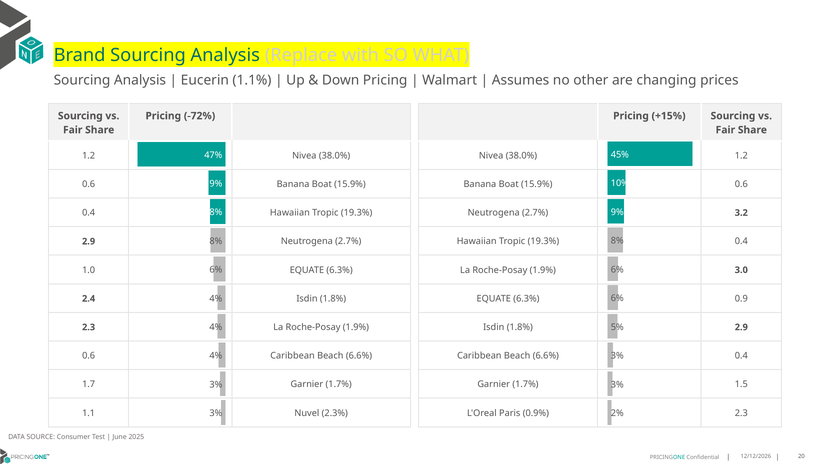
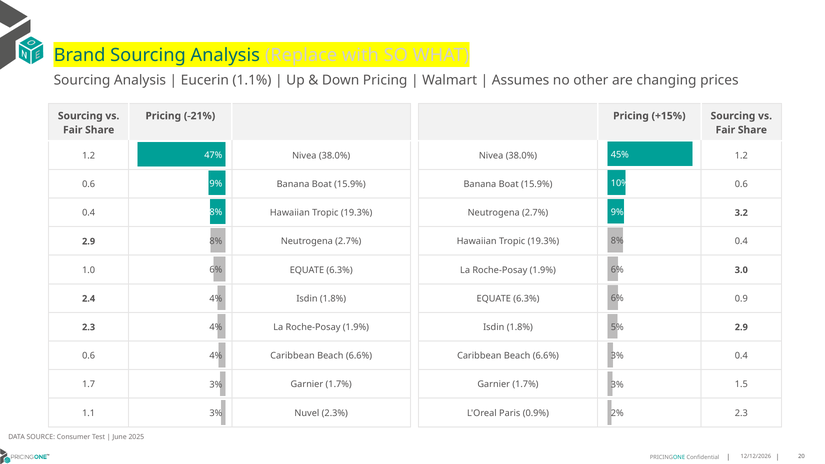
-72%: -72% -> -21% (200, 116)
